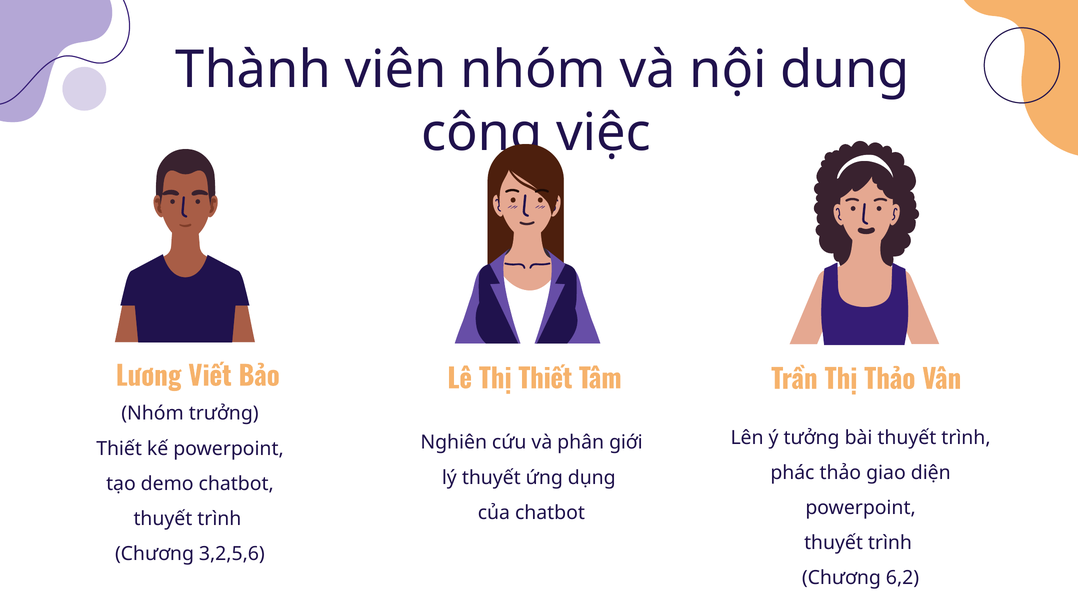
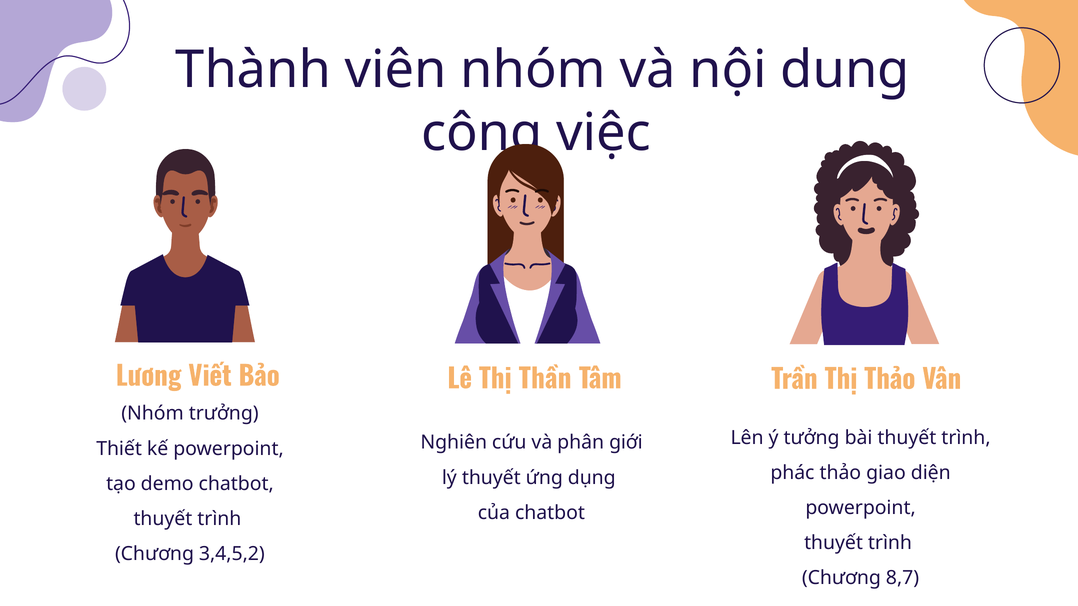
Thị Thiết: Thiết -> Thần (545, 380)
3,2,5,6: 3,2,5,6 -> 3,4,5,2 (232, 554)
6,2: 6,2 -> 8,7 (903, 578)
